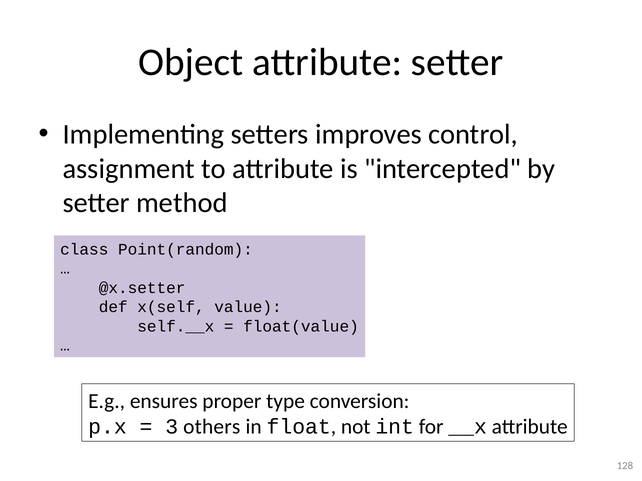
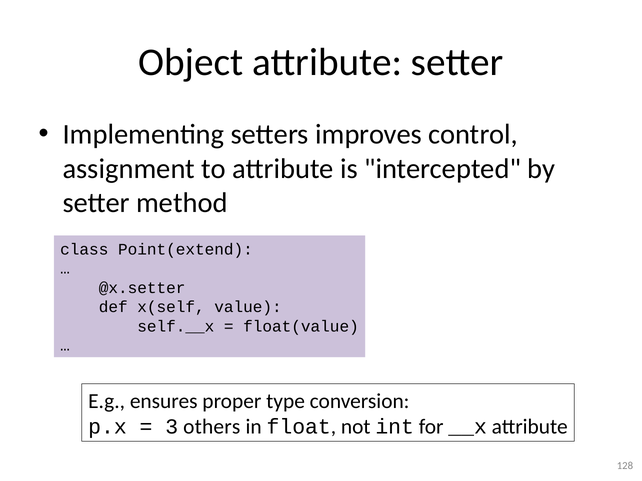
Point(random: Point(random -> Point(extend (185, 250)
